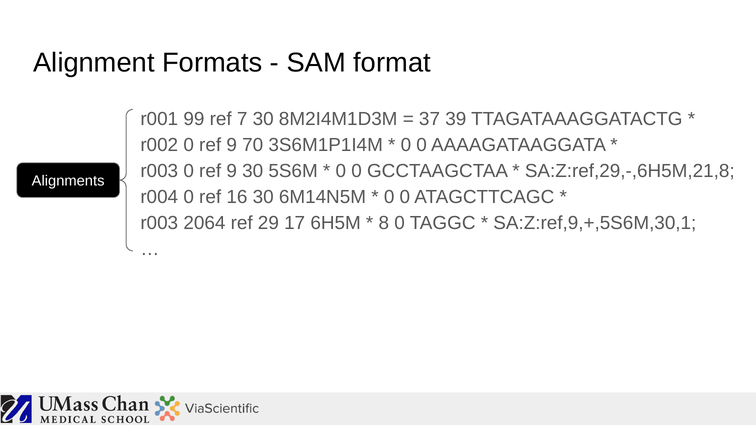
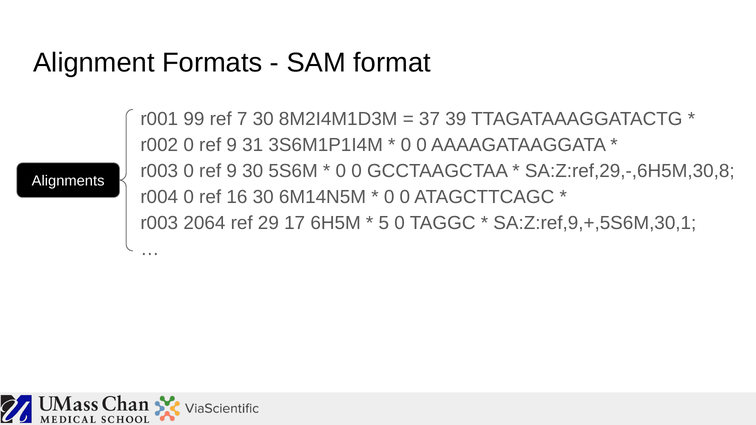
70: 70 -> 31 (253, 145)
SA:Z:ref,29,-,6H5M,21,8: SA:Z:ref,29,-,6H5M,21,8 -> SA:Z:ref,29,-,6H5M,30,8 (630, 171)
8: 8 -> 5 (384, 223)
